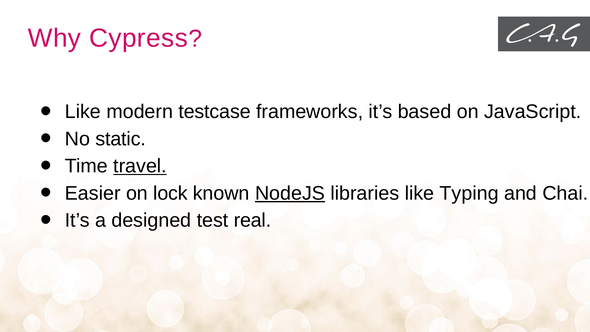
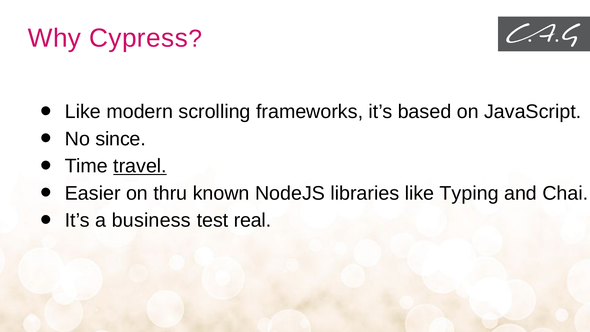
testcase: testcase -> scrolling (215, 112)
static: static -> since (121, 139)
lock: lock -> thru (170, 193)
NodeJS underline: present -> none (290, 193)
designed: designed -> business (151, 220)
